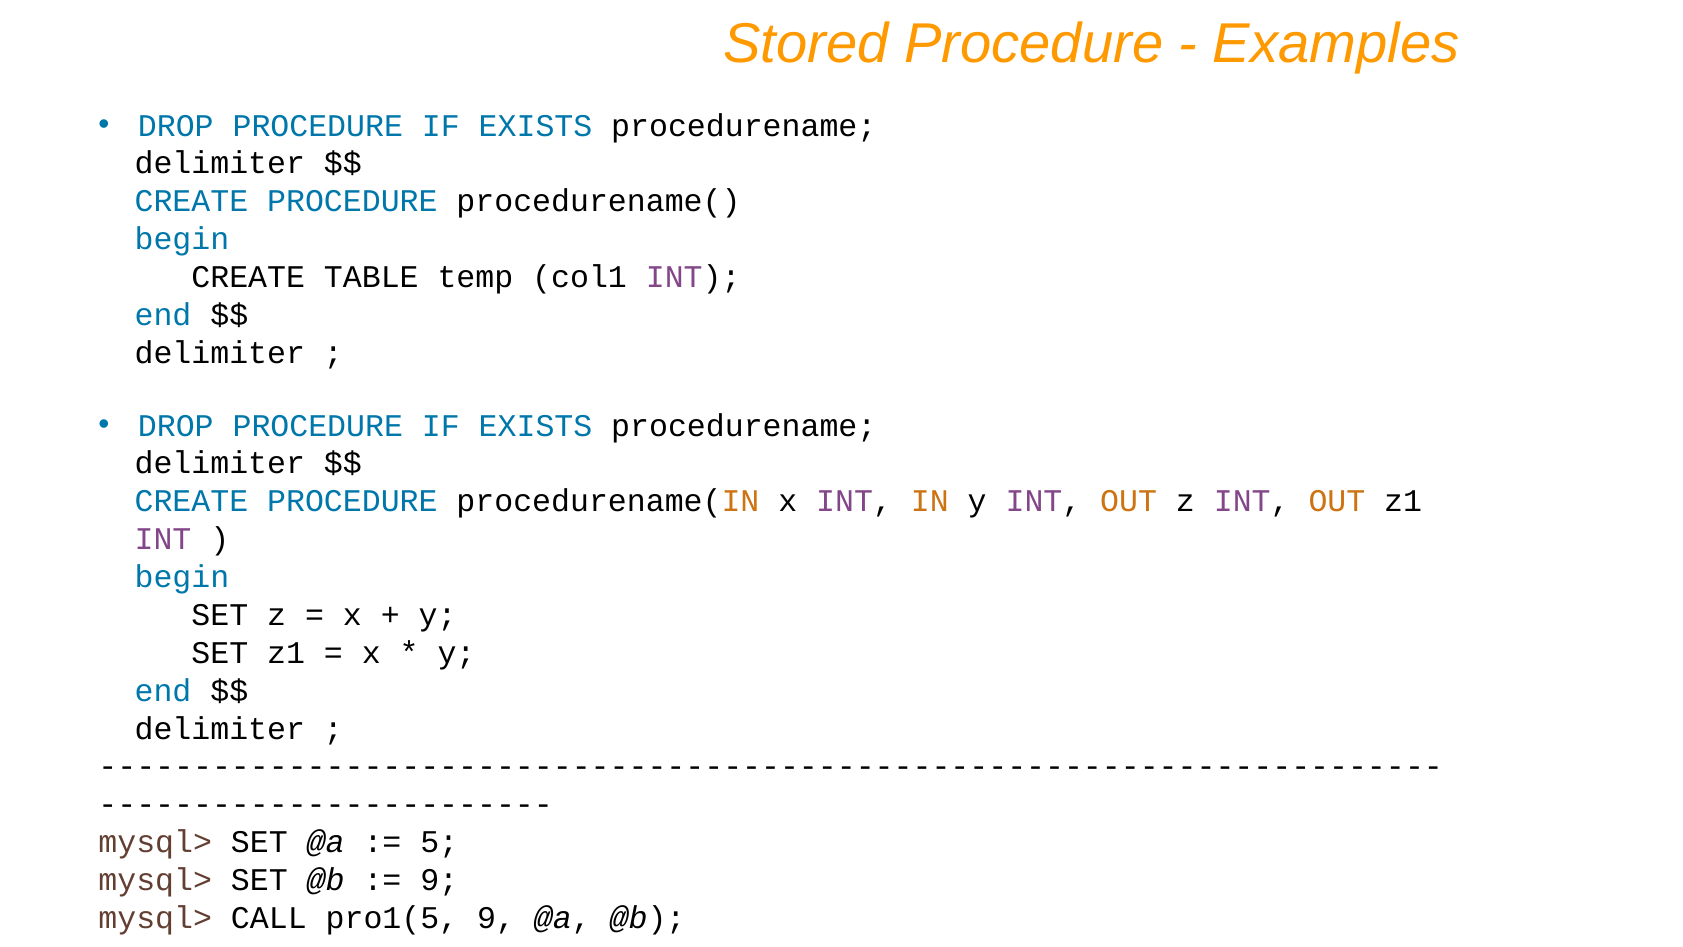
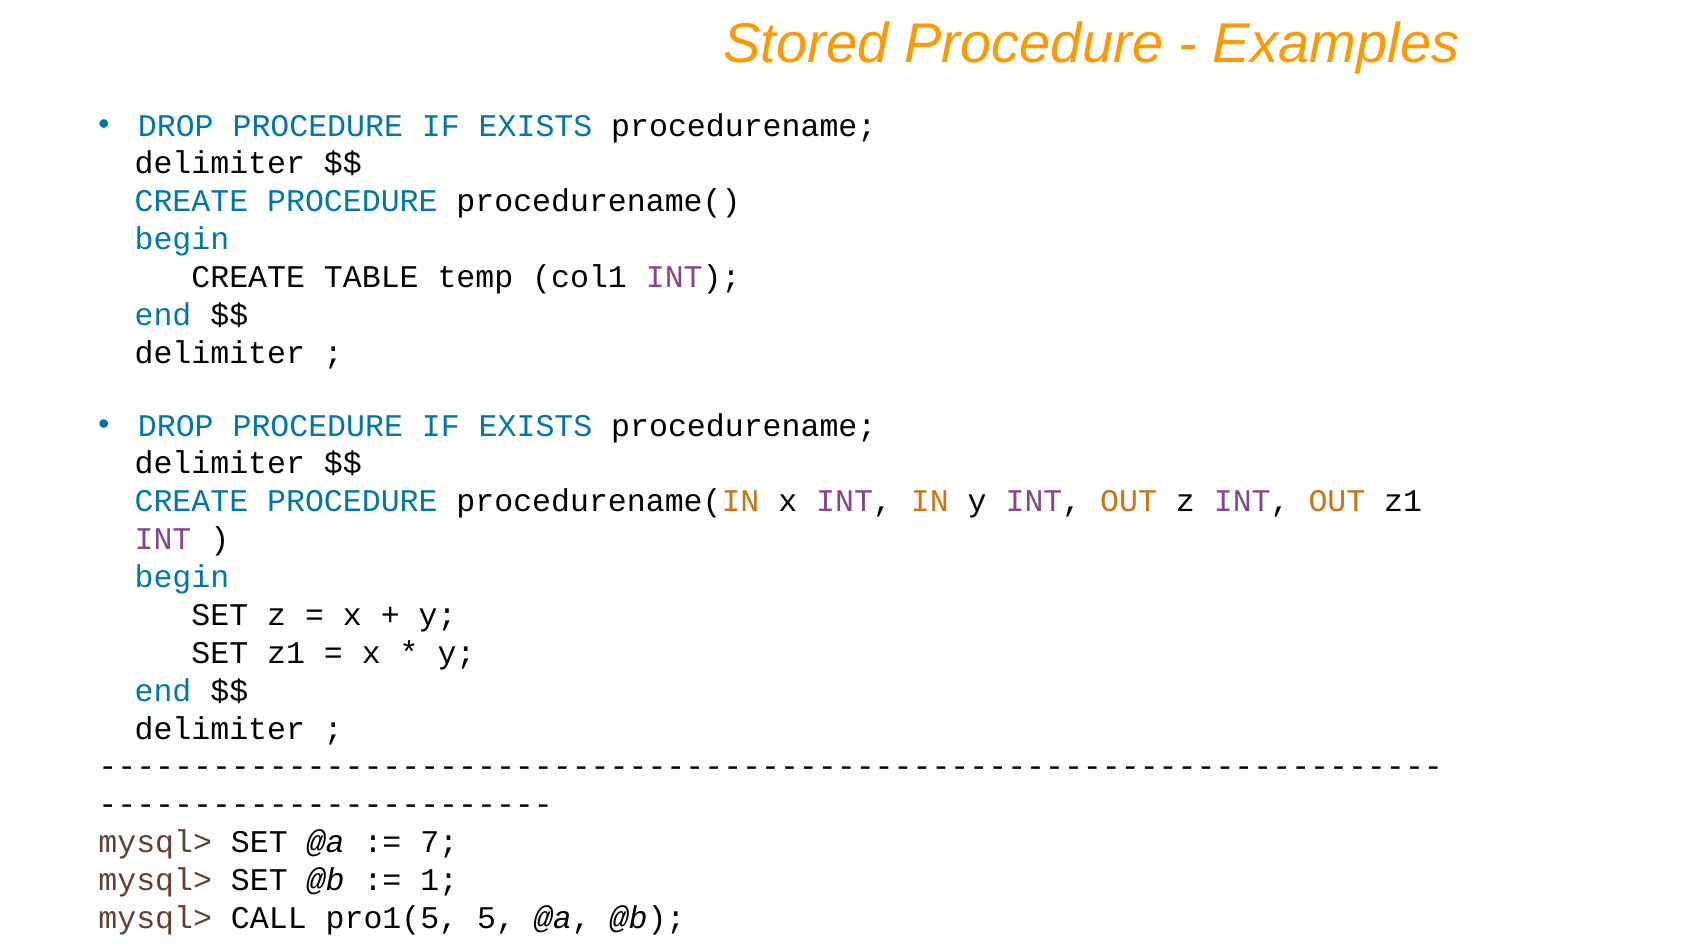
5: 5 -> 7 (439, 842)
9: 9 -> 1 (439, 880)
pro1(5 9: 9 -> 5 (496, 918)
